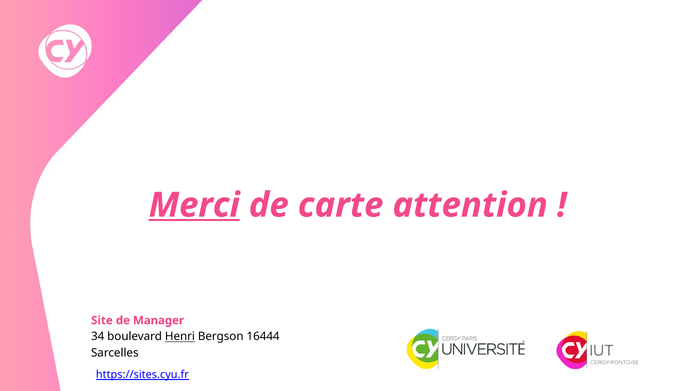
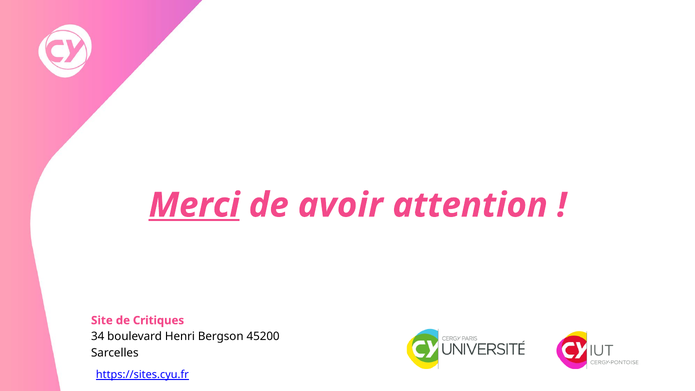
carte: carte -> avoir (340, 205)
Manager: Manager -> Critiques (158, 320)
Henri underline: present -> none (180, 337)
16444: 16444 -> 45200 (263, 337)
